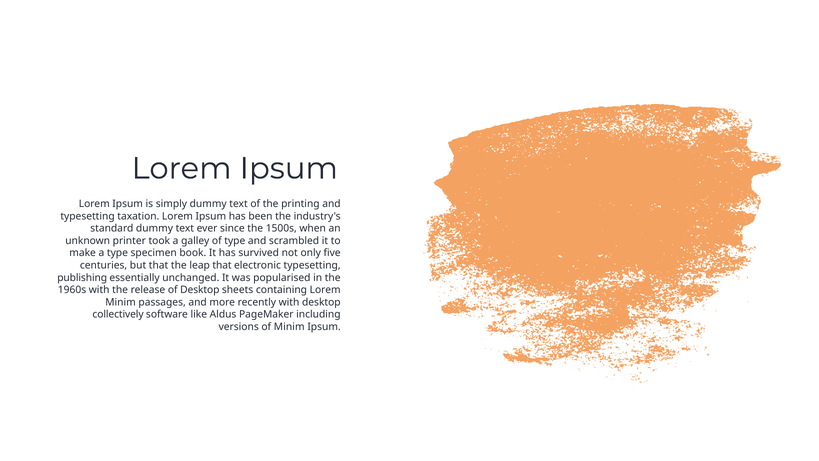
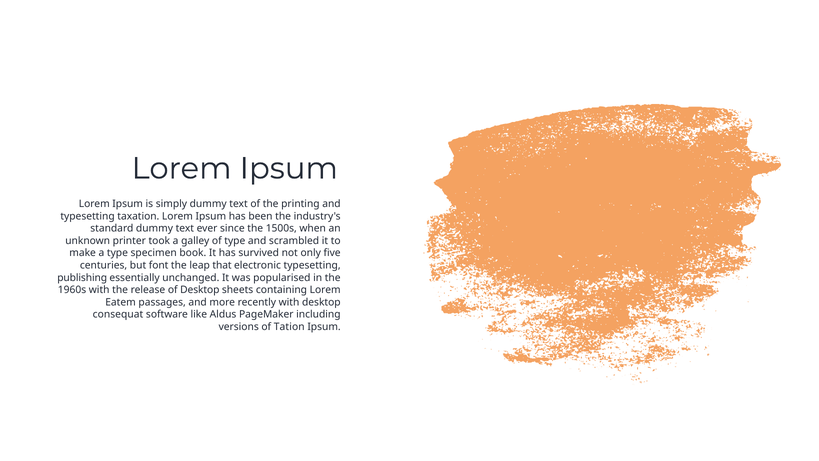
but that: that -> font (159, 265)
Minim: Minim -> Eatem (121, 302)
collectively: collectively -> consequat (118, 314)
of Minim: Minim -> Tation (289, 327)
